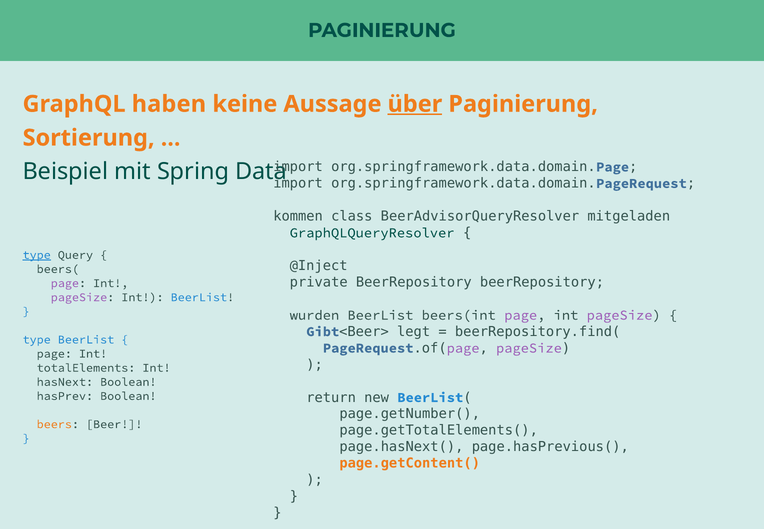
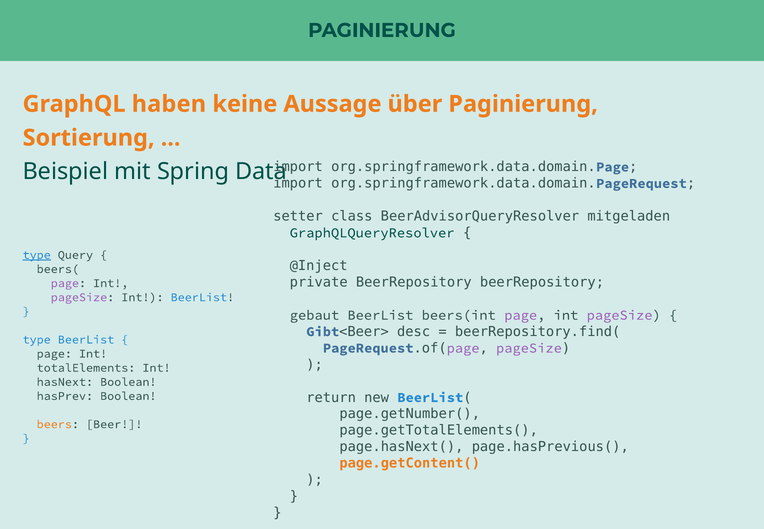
über underline: present -> none (415, 104)
kommen: kommen -> setter (298, 216)
wurden: wurden -> gebaut (314, 315)
legt: legt -> desc (414, 332)
